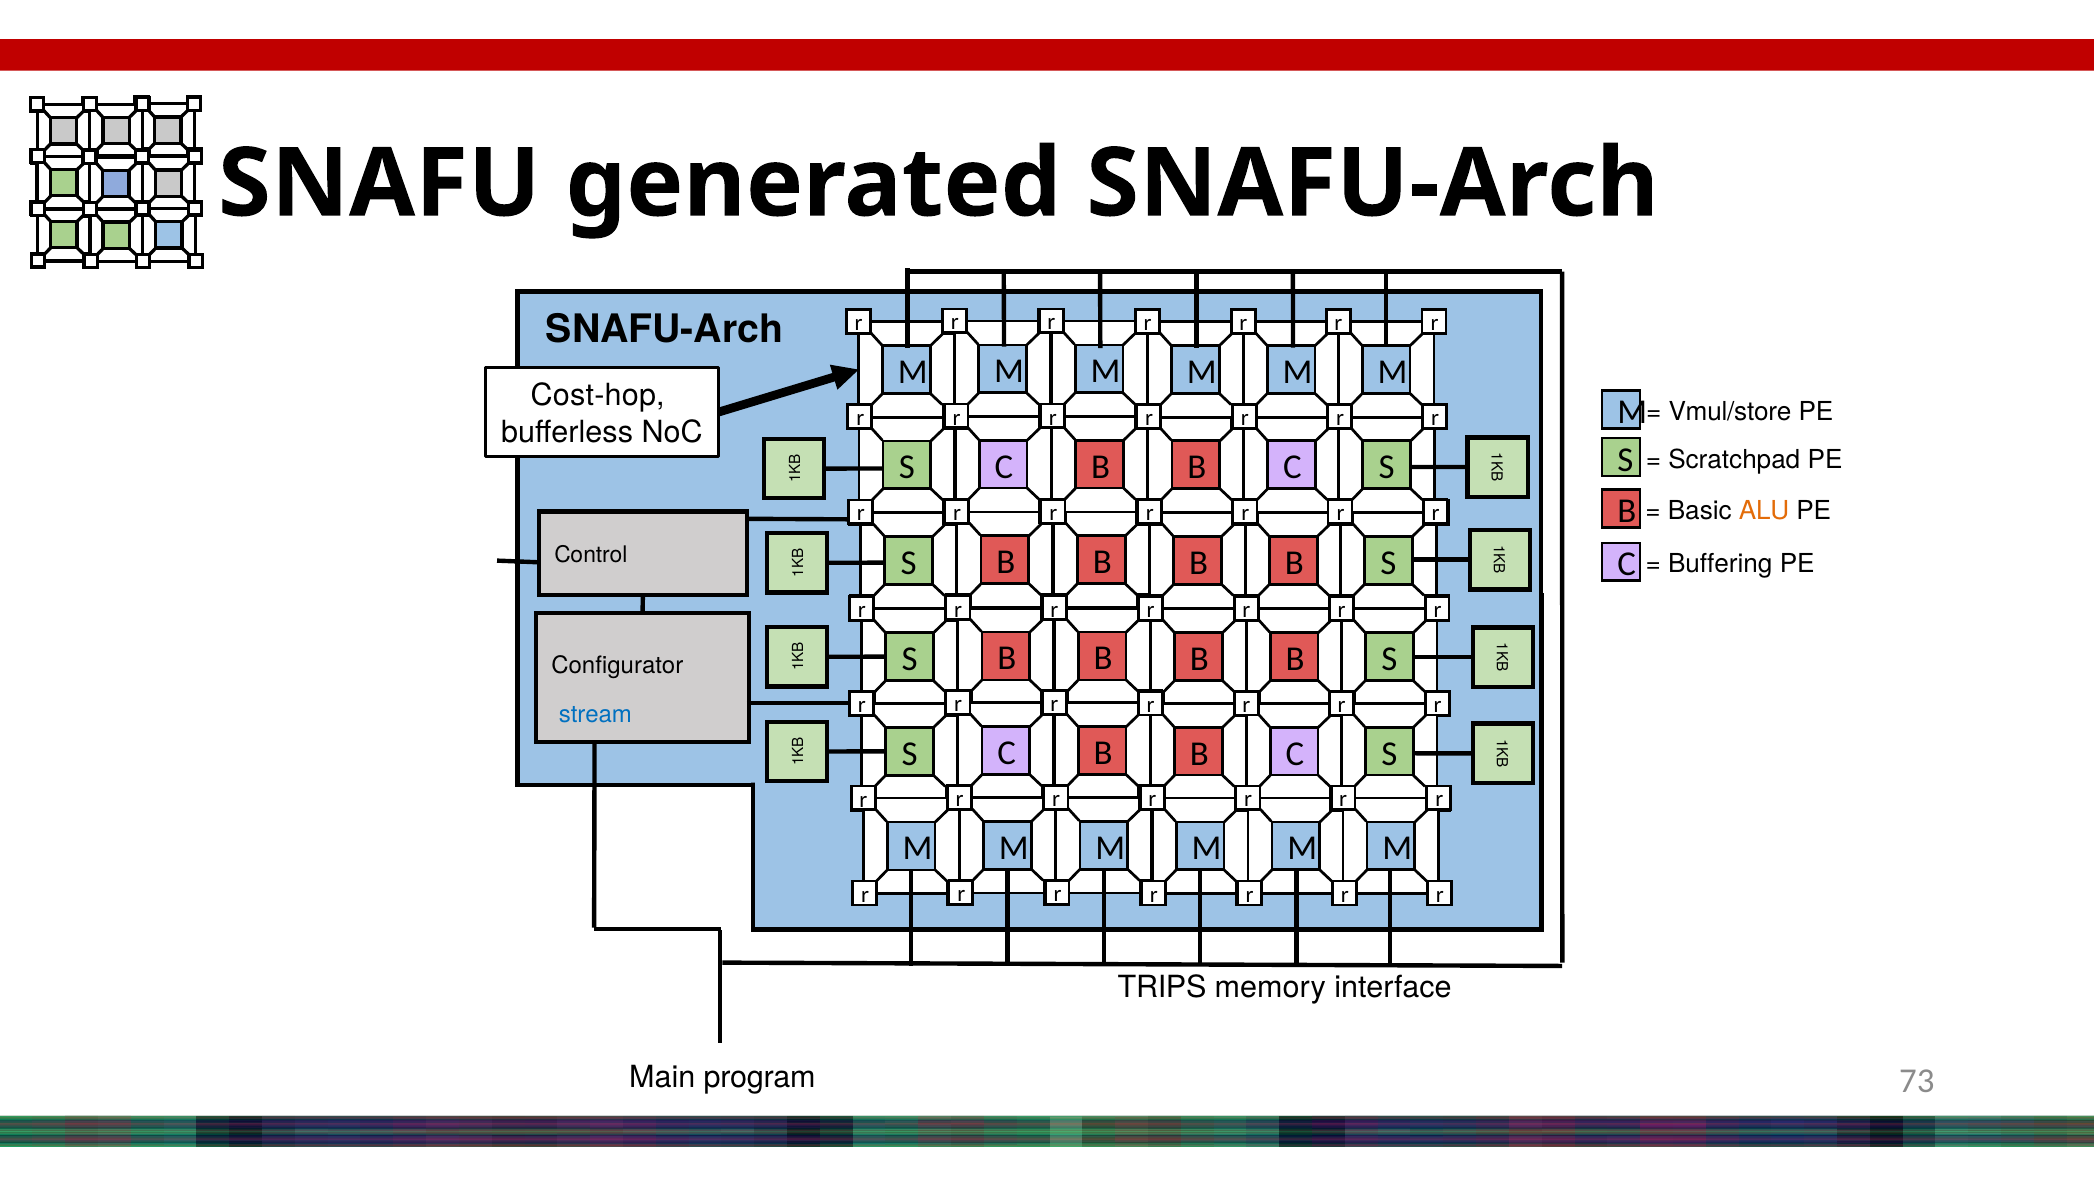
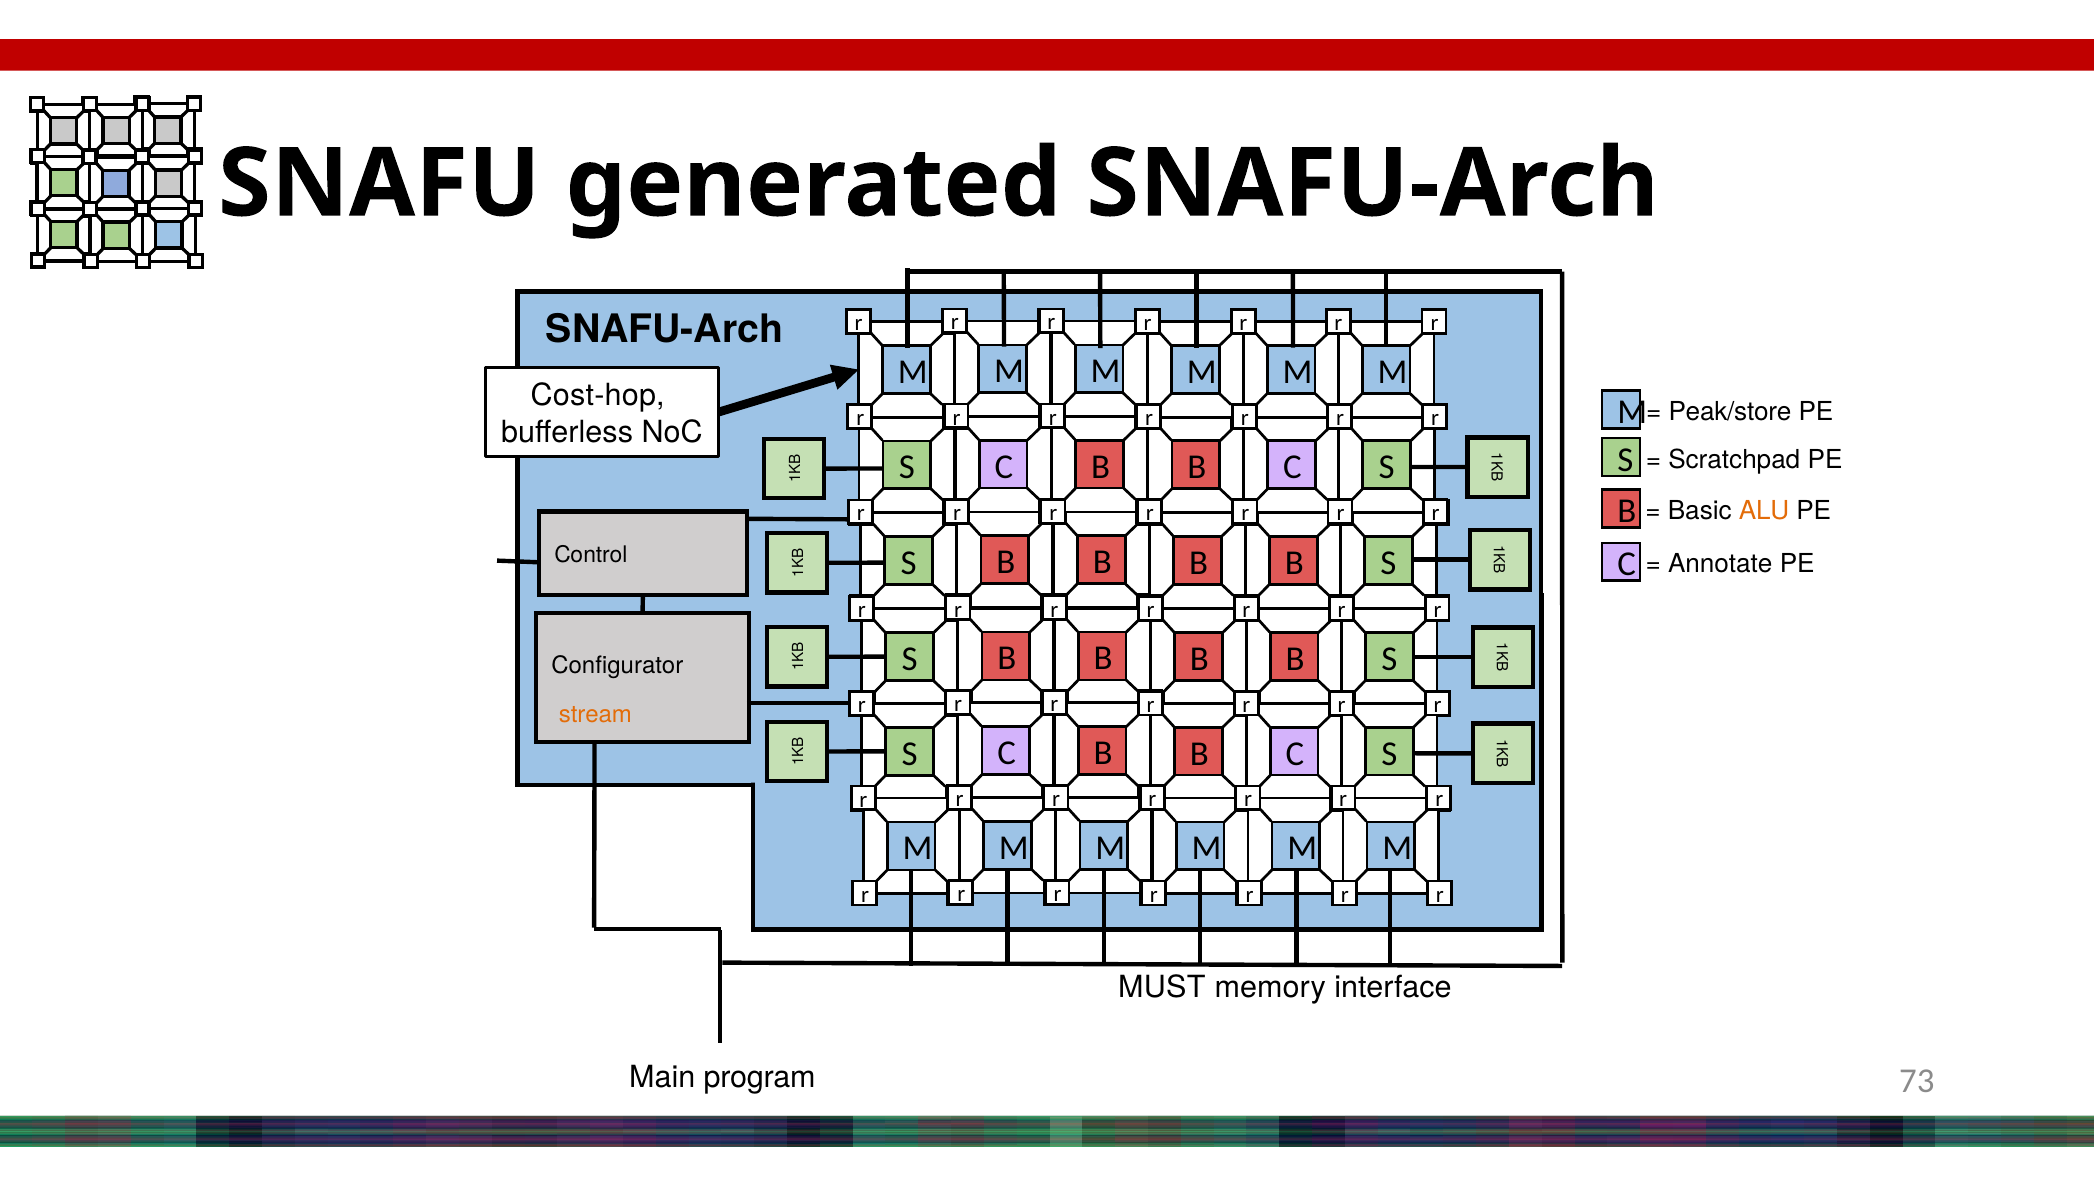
Vmul/store: Vmul/store -> Peak/store (1730, 412)
Buffering: Buffering -> Annotate (1720, 564)
stream colour: blue -> orange (595, 714)
TRIPS: TRIPS -> MUST (1162, 987)
